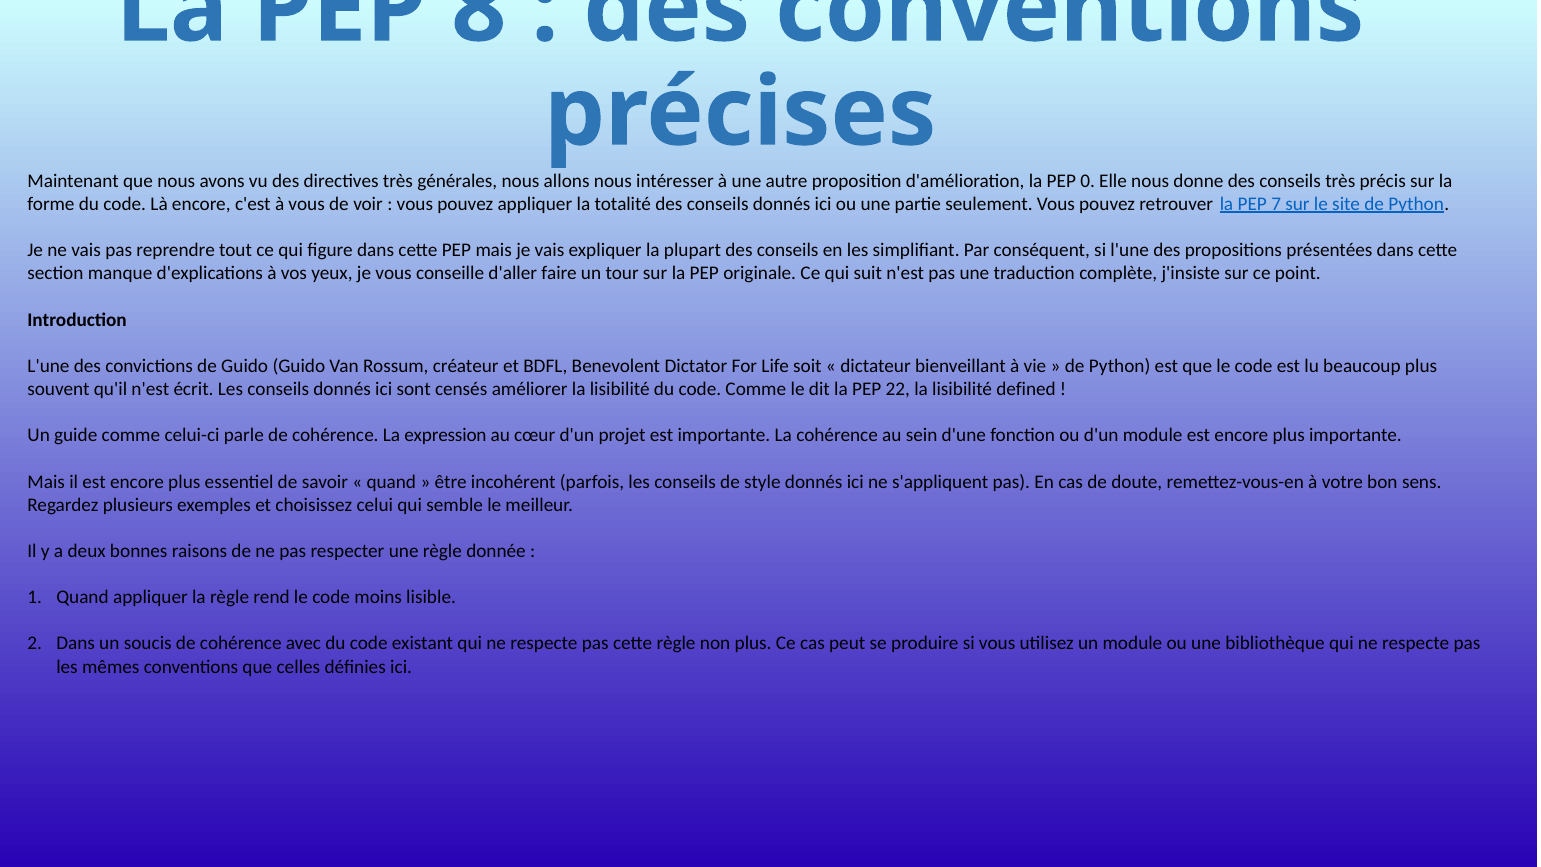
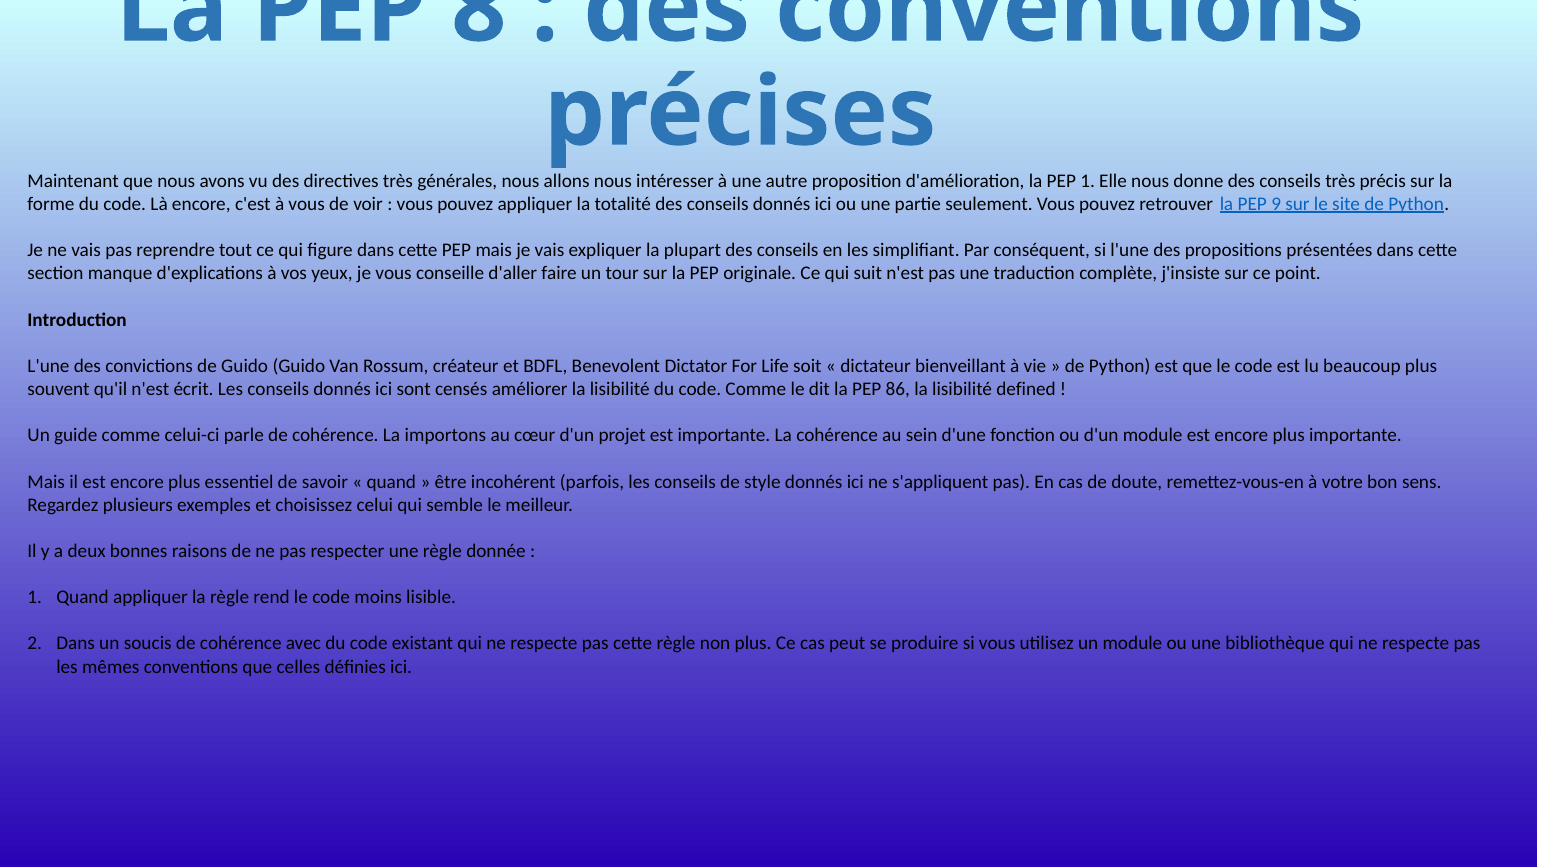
PEP 0: 0 -> 1 (1088, 181)
7: 7 -> 9 (1276, 204)
22: 22 -> 86 (898, 389)
expression: expression -> importons (445, 435)
